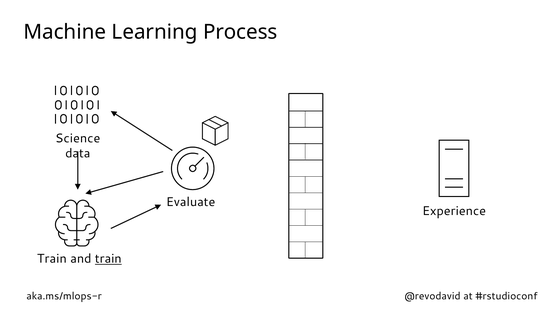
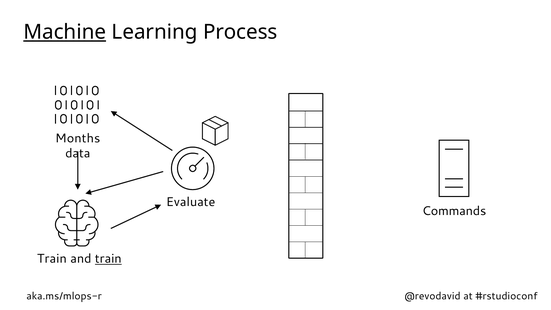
Machine underline: none -> present (65, 32)
Science: Science -> Months (78, 138)
Experience: Experience -> Commands (454, 211)
